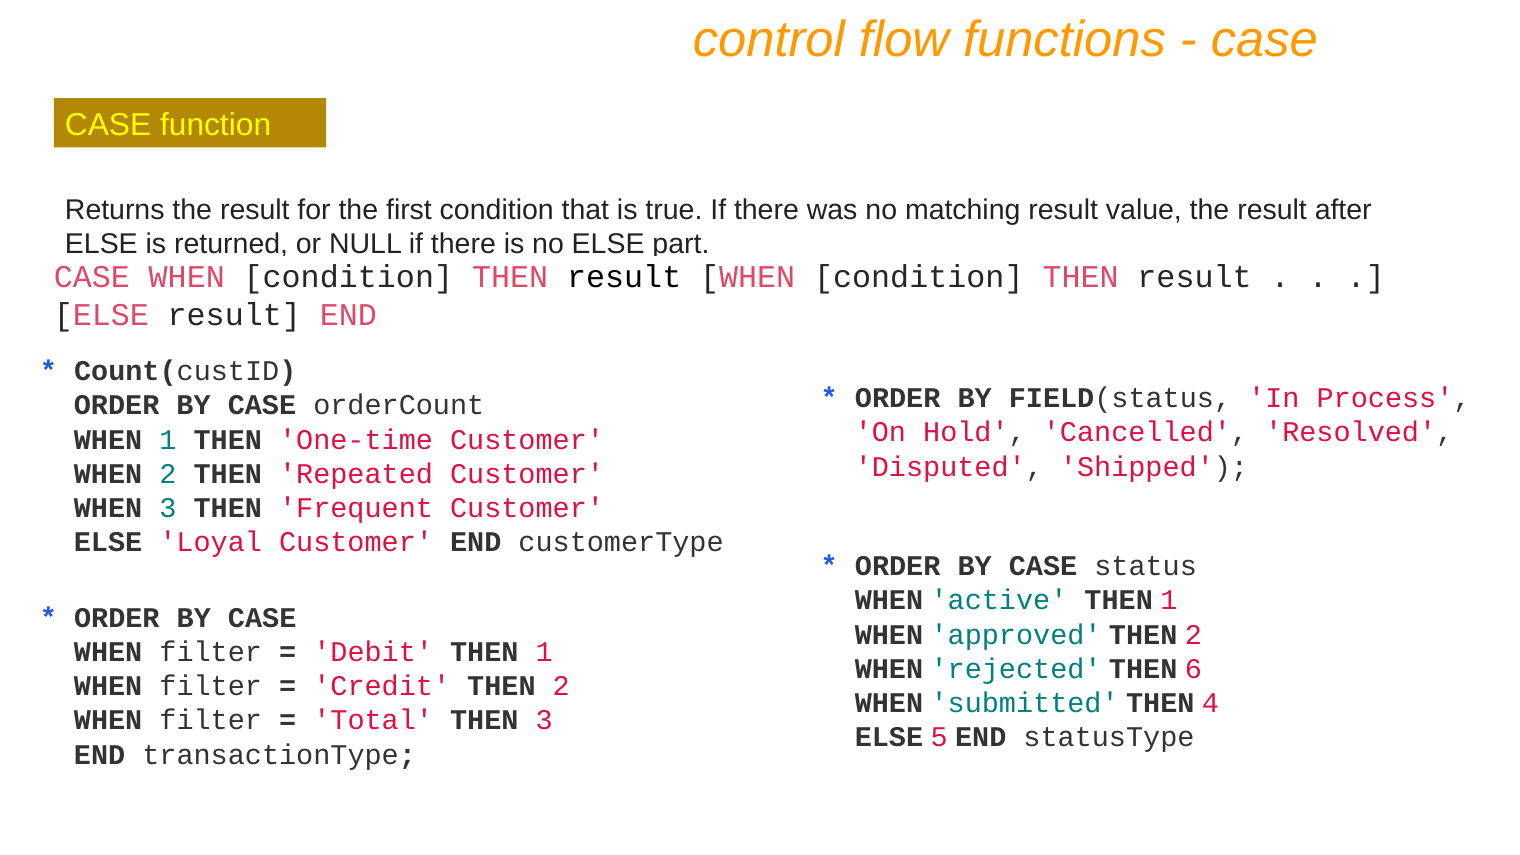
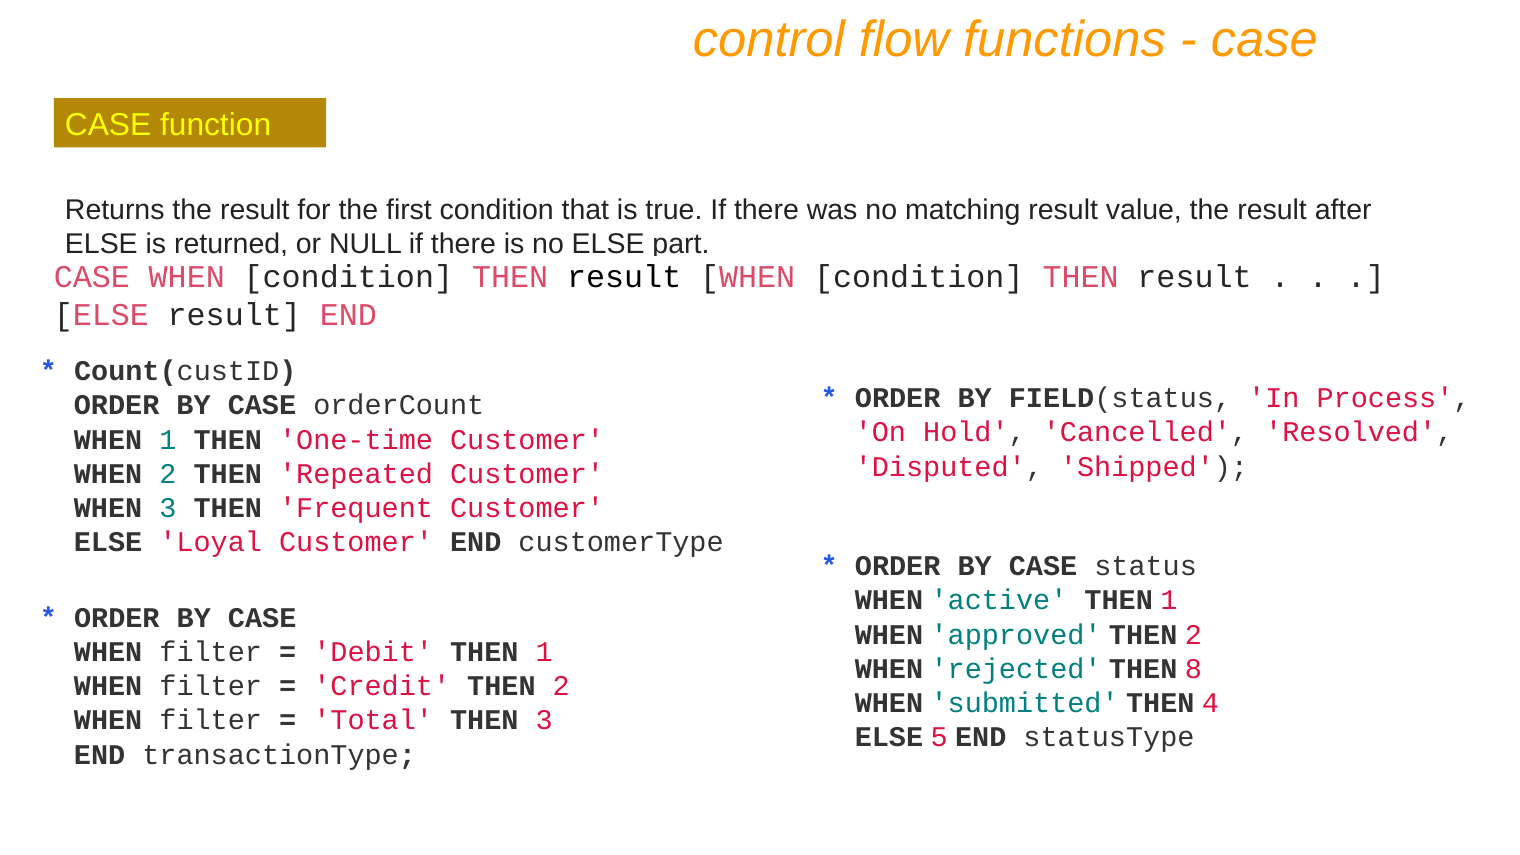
6: 6 -> 8 (1193, 669)
